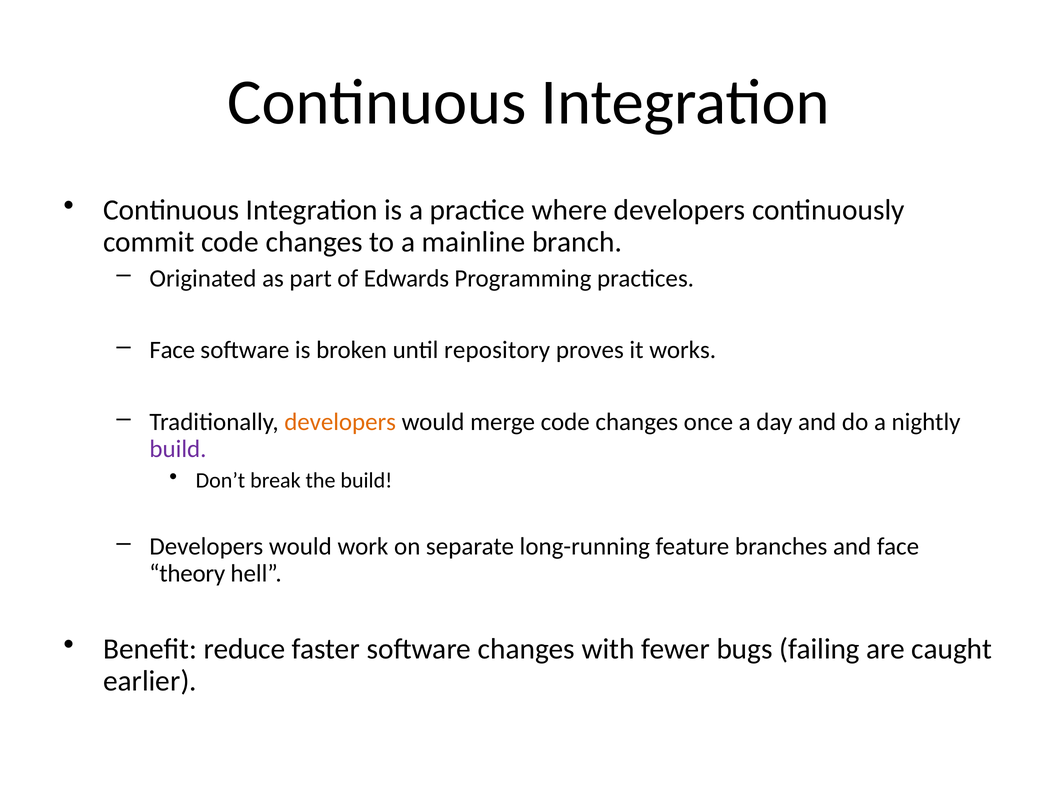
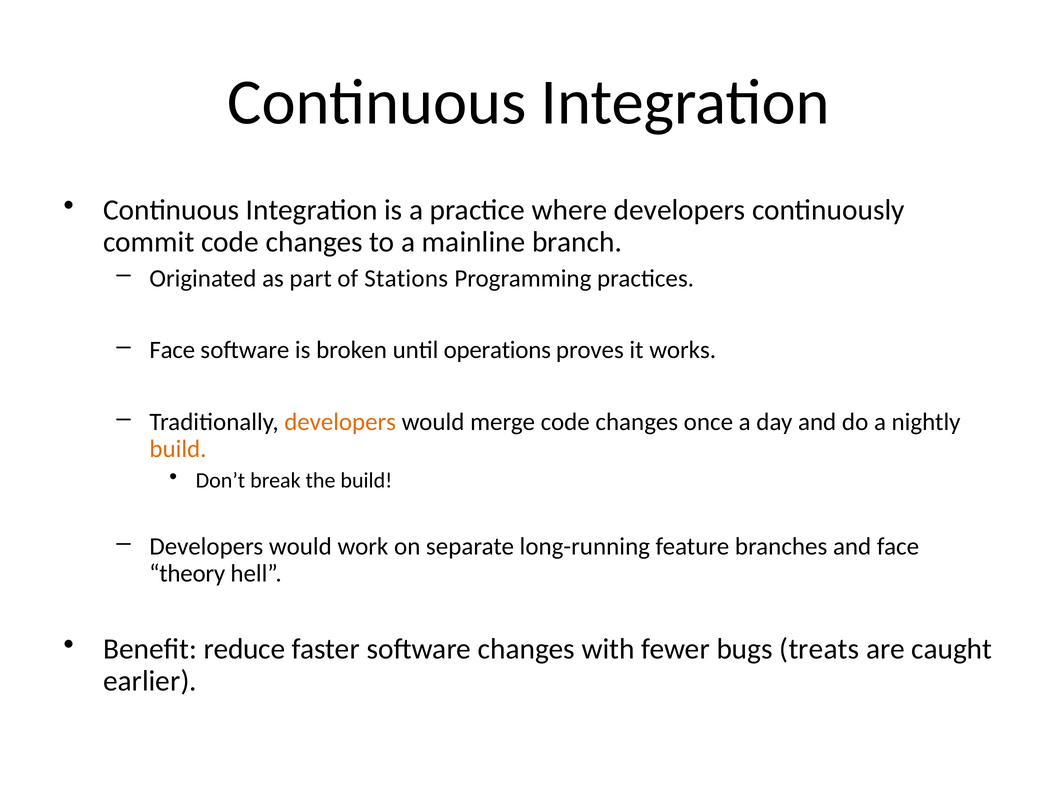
Edwards: Edwards -> Stations (406, 278)
repository: repository -> operations (497, 350)
build colour: purple -> orange (178, 449)
failing: failing -> treats (819, 649)
